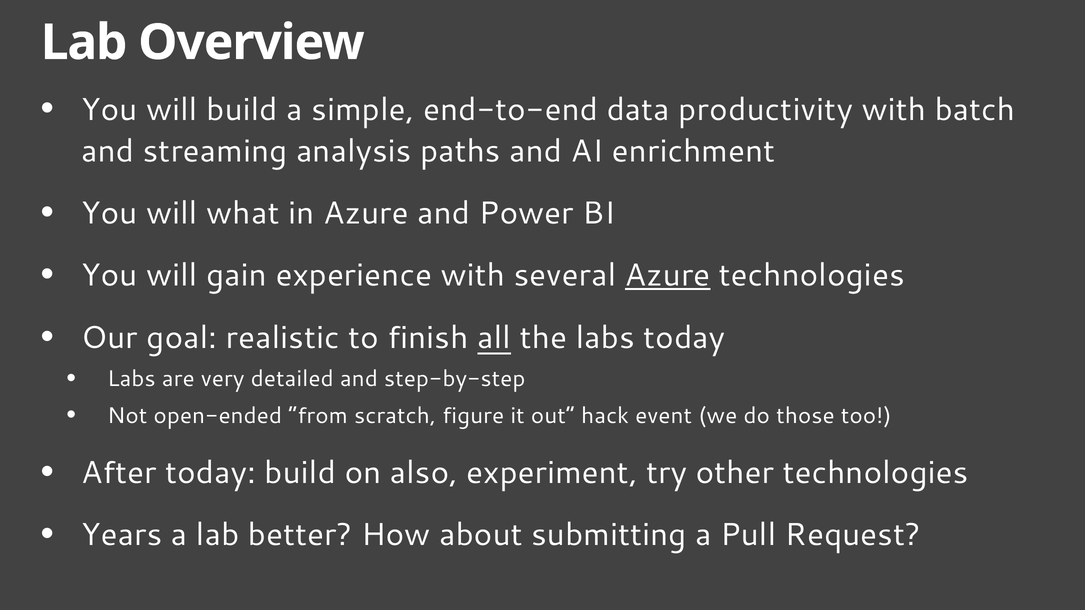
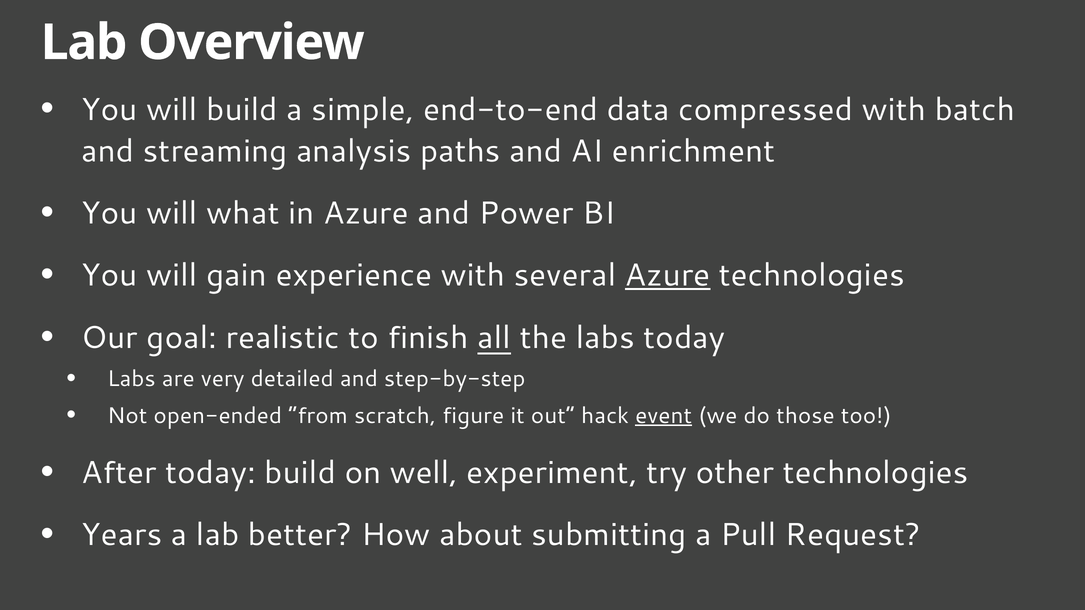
productivity: productivity -> compressed (766, 110)
event underline: none -> present (664, 416)
also: also -> well (424, 473)
